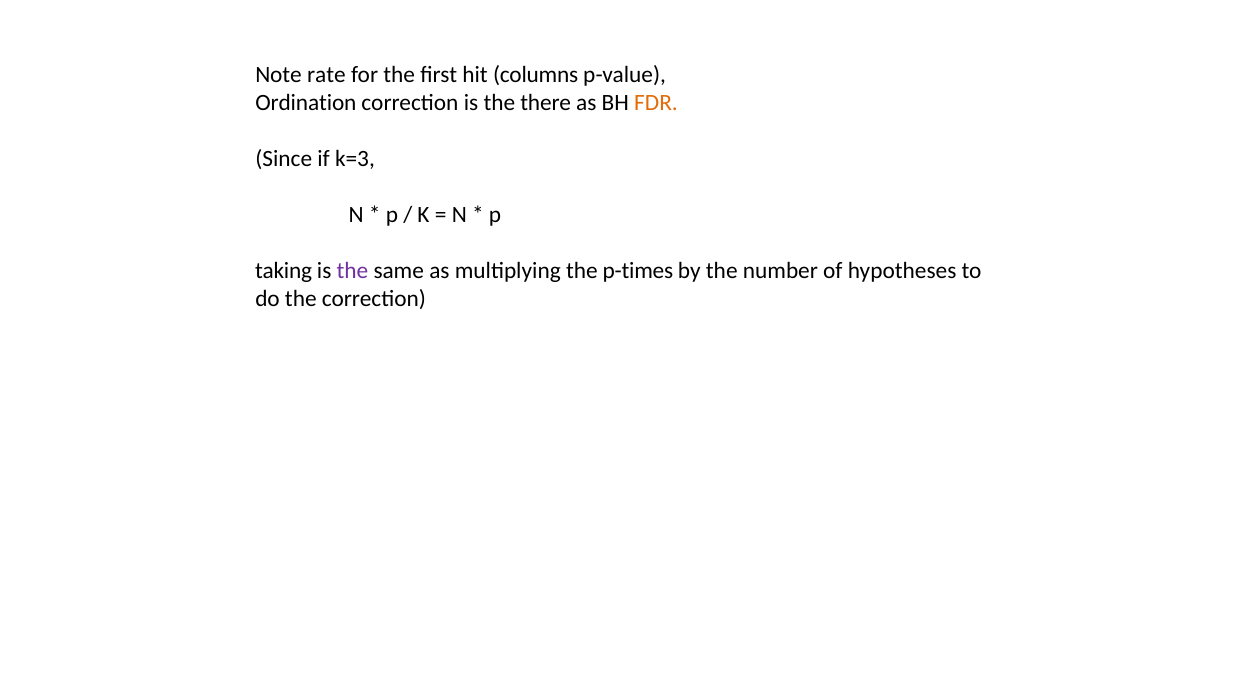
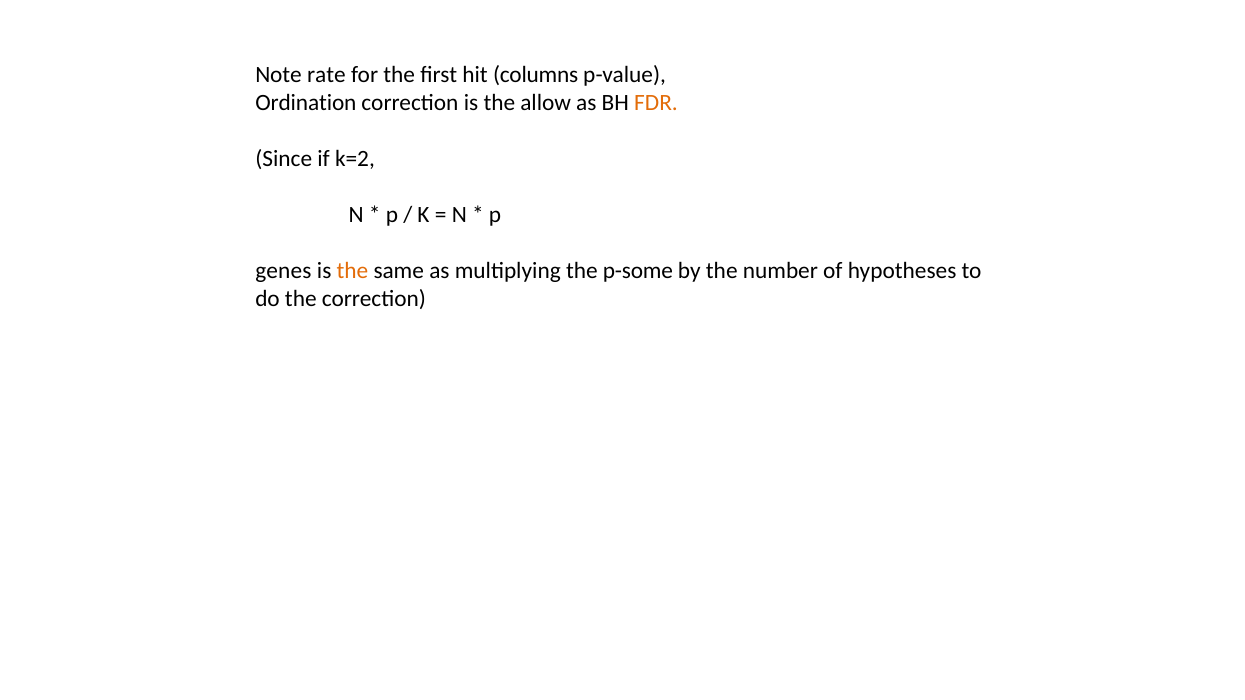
there: there -> allow (546, 103)
k=3: k=3 -> k=2 (355, 159)
taking: taking -> genes (283, 271)
the colour: purple -> orange (352, 271)
p-times: p-times -> p-some (638, 271)
